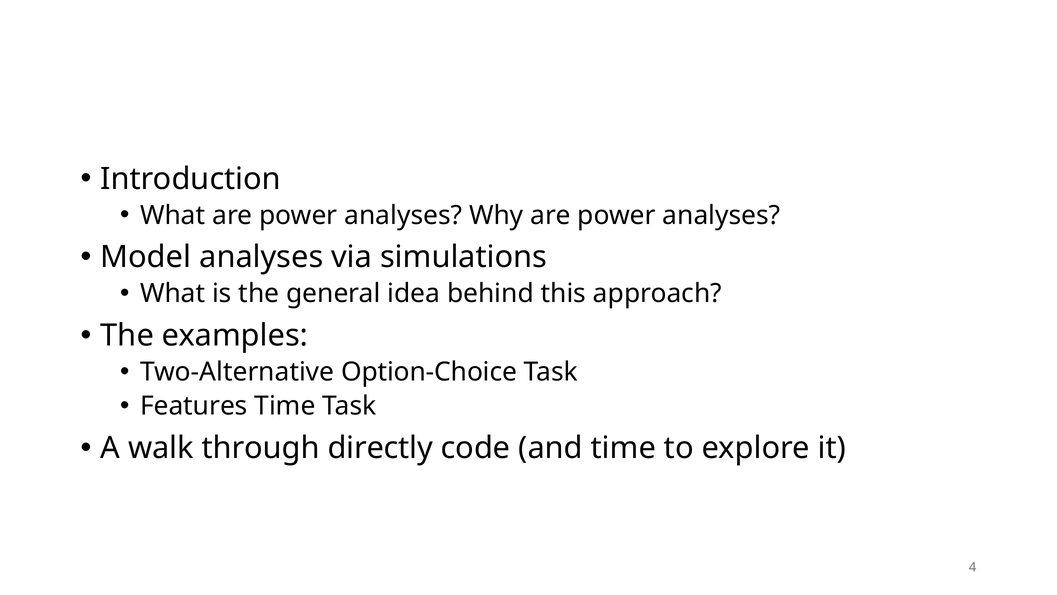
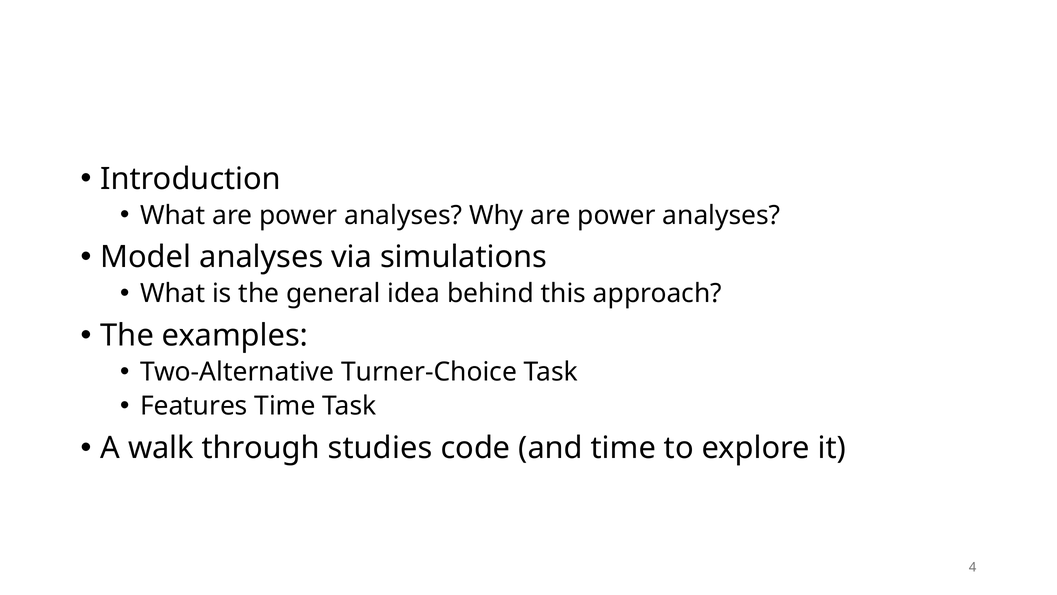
Option-Choice: Option-Choice -> Turner-Choice (429, 372)
directly: directly -> studies (380, 448)
